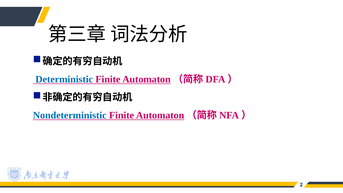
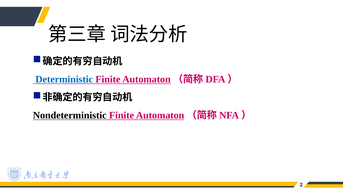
Nondeterministic colour: blue -> black (70, 115)
